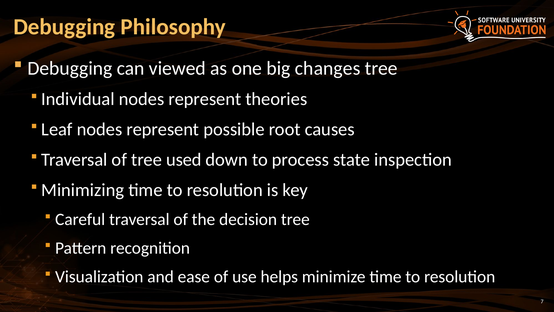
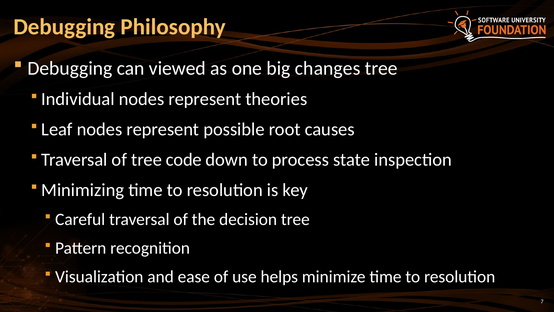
used: used -> code (184, 160)
